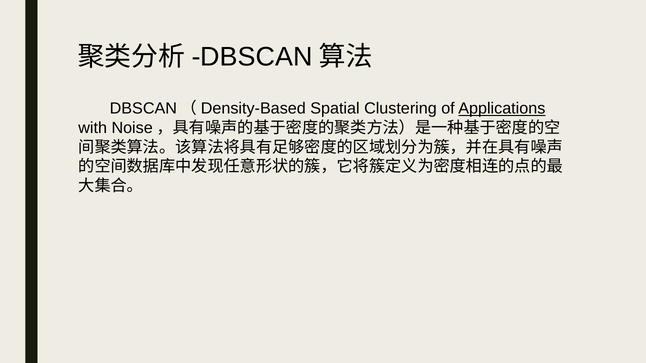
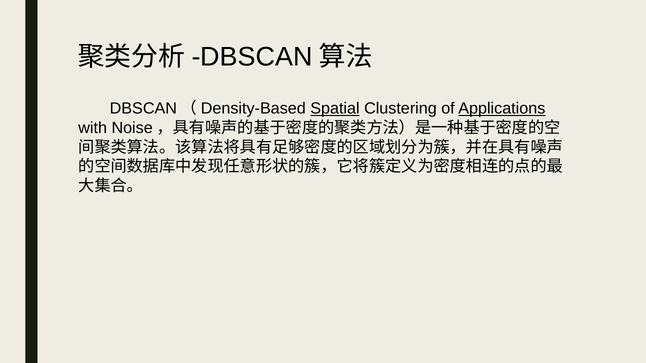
Spatial underline: none -> present (335, 109)
